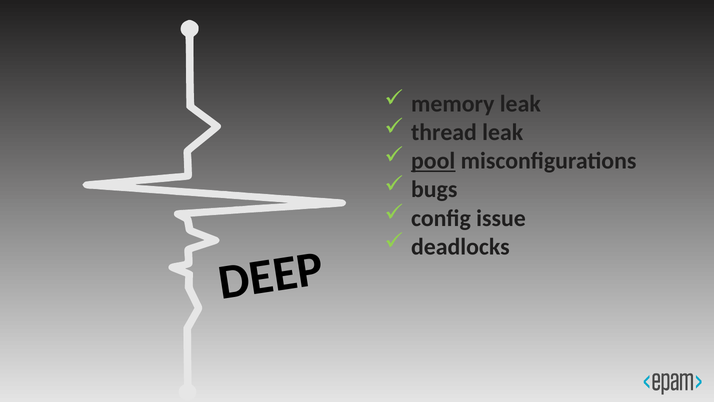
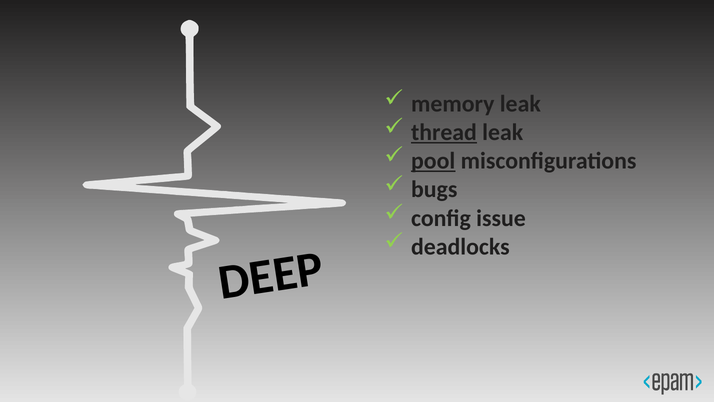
thread underline: none -> present (444, 132)
